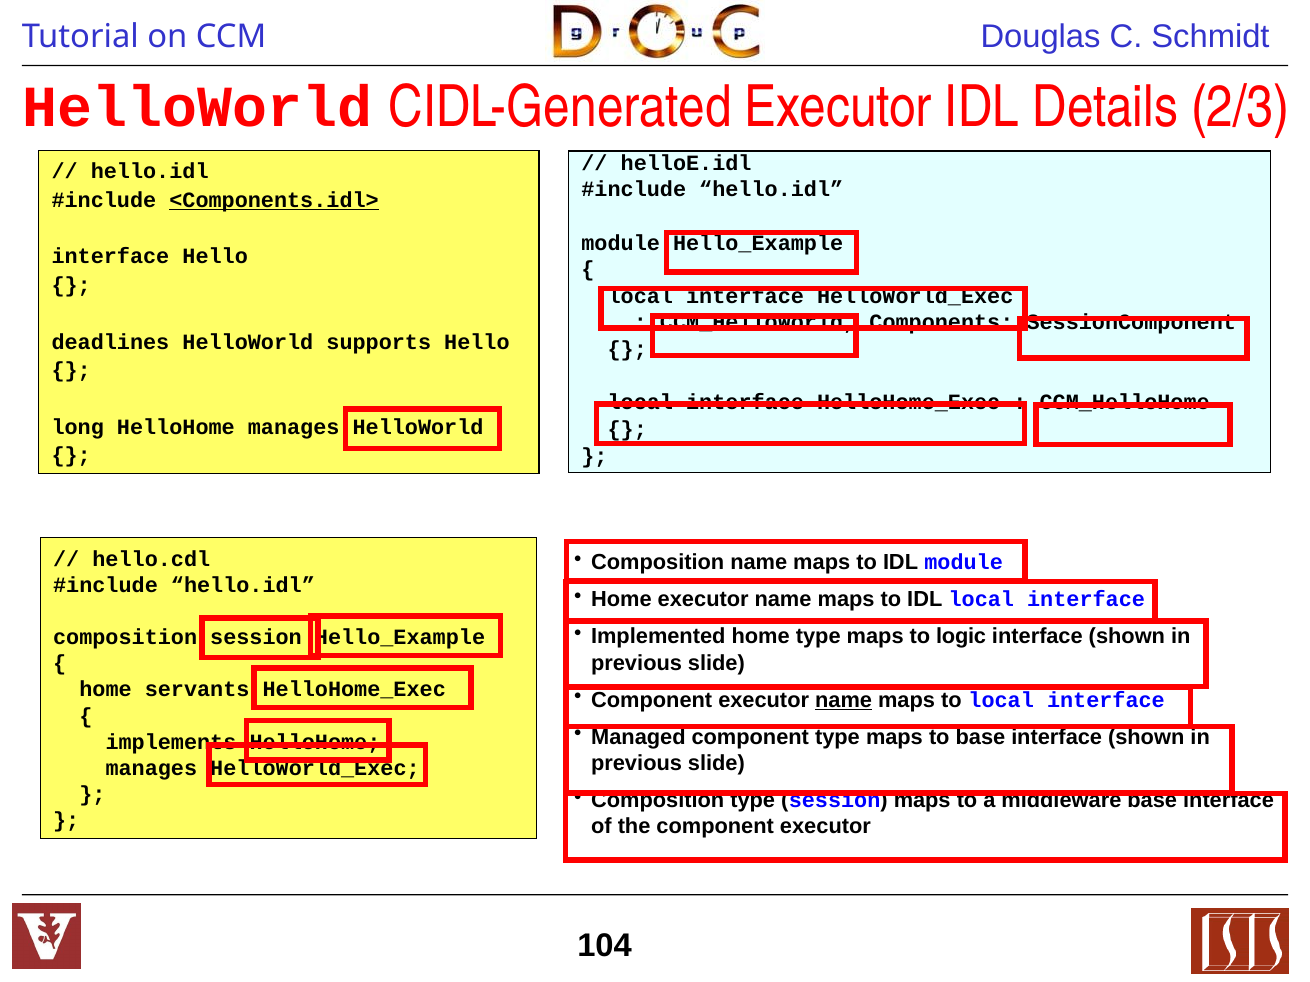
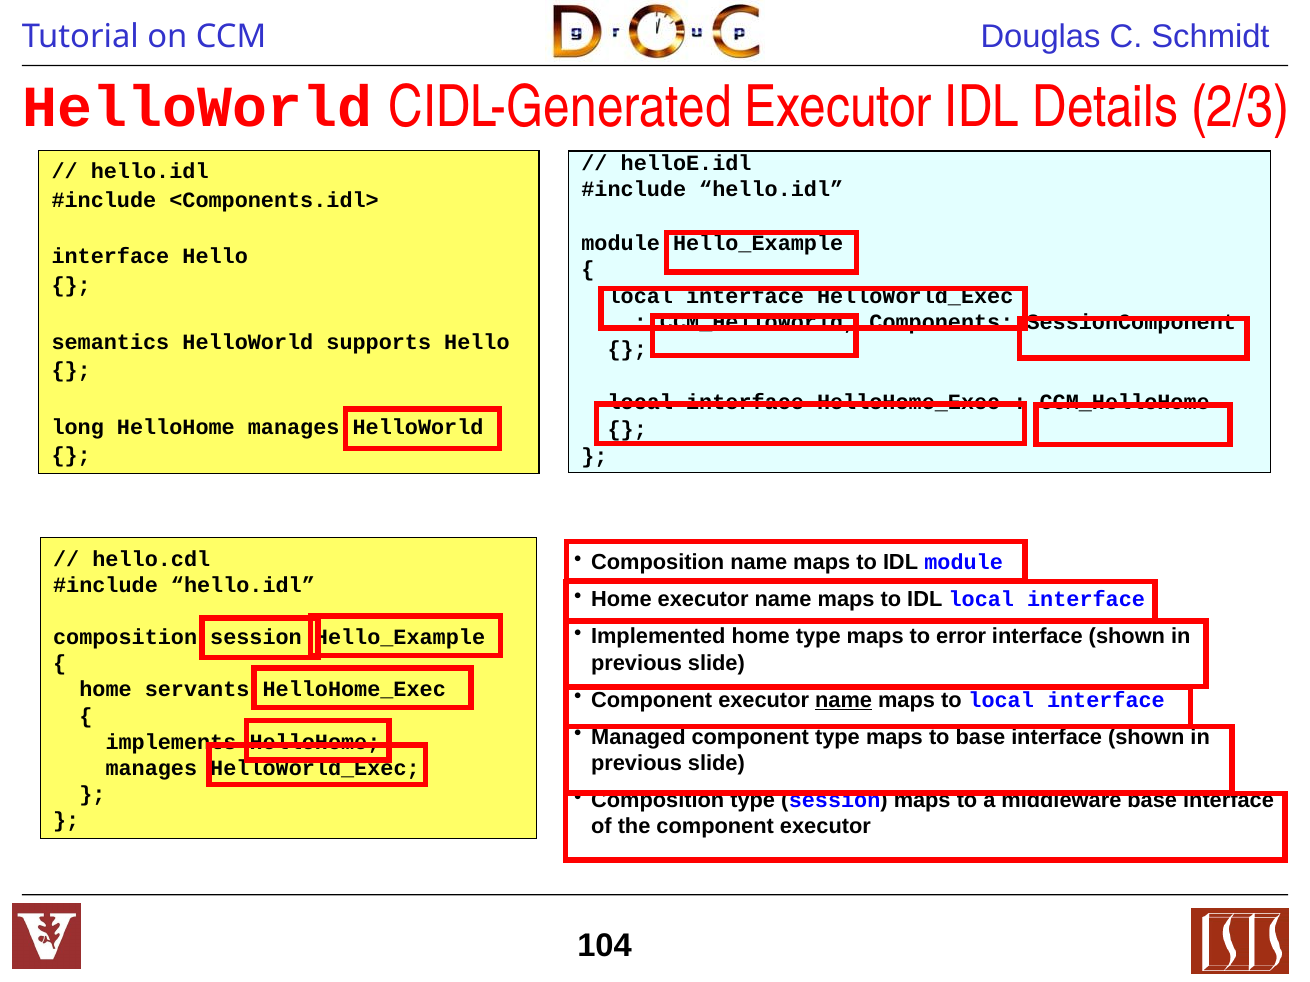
<Components.idl> underline: present -> none (274, 200)
deadlines: deadlines -> semantics (110, 342)
logic: logic -> error (961, 637)
